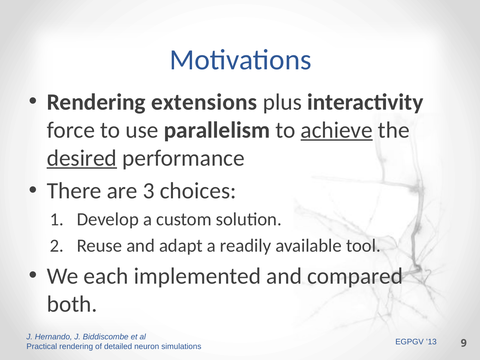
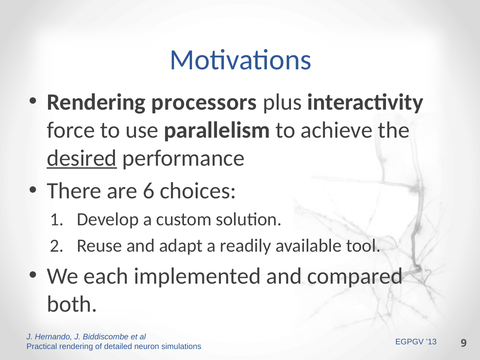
extensions: extensions -> processors (204, 102)
achieve underline: present -> none (337, 130)
3: 3 -> 6 (149, 191)
